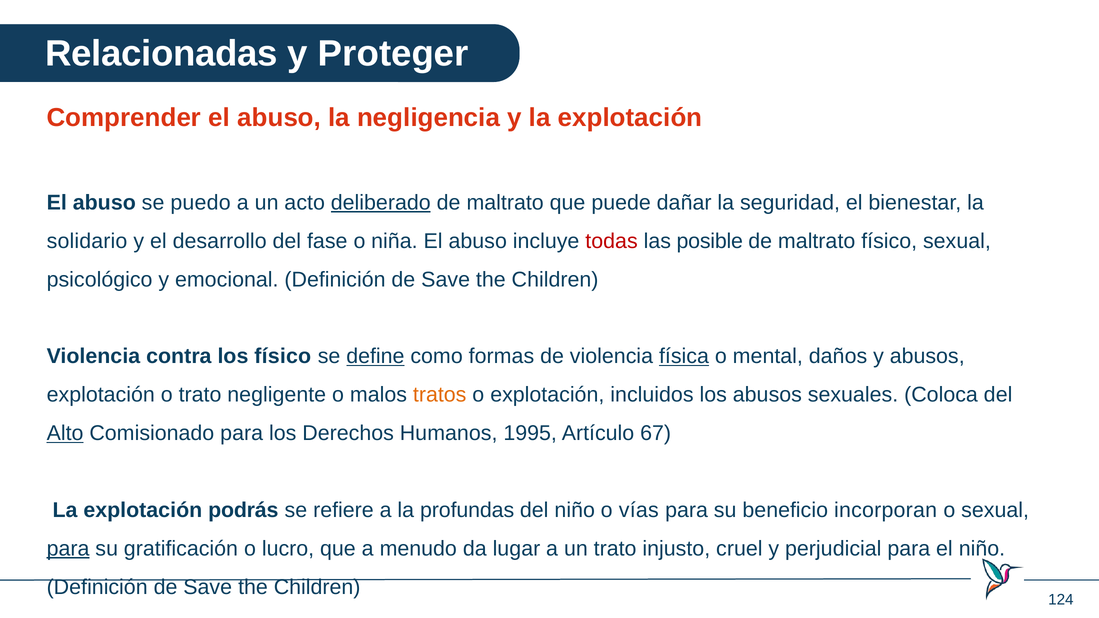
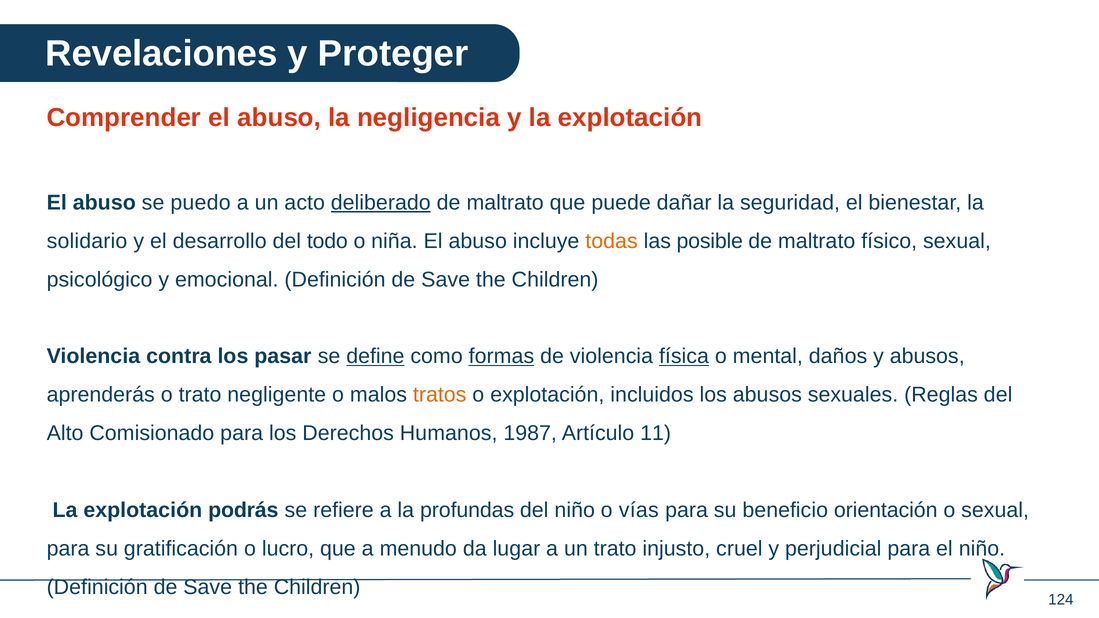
Relacionadas: Relacionadas -> Revelaciones (161, 54)
fase: fase -> todo (327, 241)
todas colour: red -> orange (612, 241)
los físico: físico -> pasar (283, 357)
formas underline: none -> present (501, 357)
explotación: explotación -> aprenderás (101, 395)
Coloca: Coloca -> Reglas (941, 395)
Alto underline: present -> none (65, 433)
1995: 1995 -> 1987 (530, 433)
67: 67 -> 11 (656, 433)
incorporan: incorporan -> orientación (886, 510)
para underline: present -> none (68, 549)
